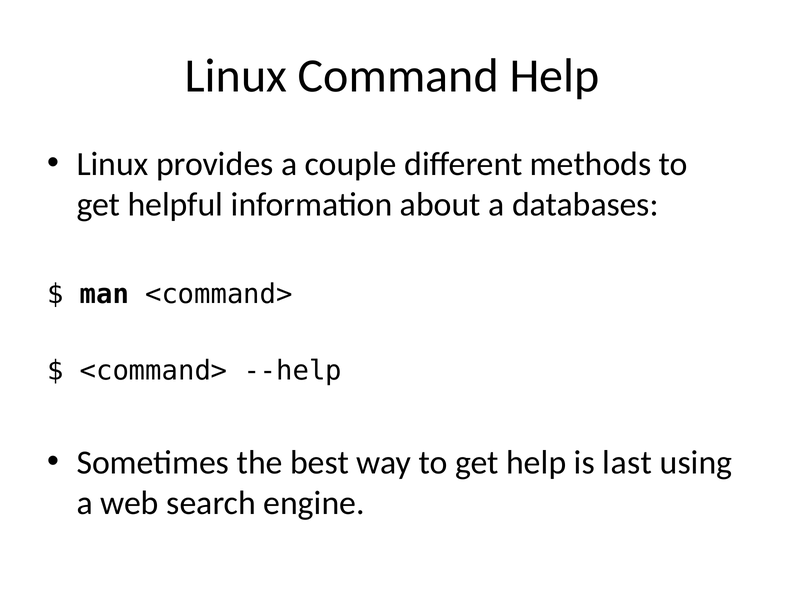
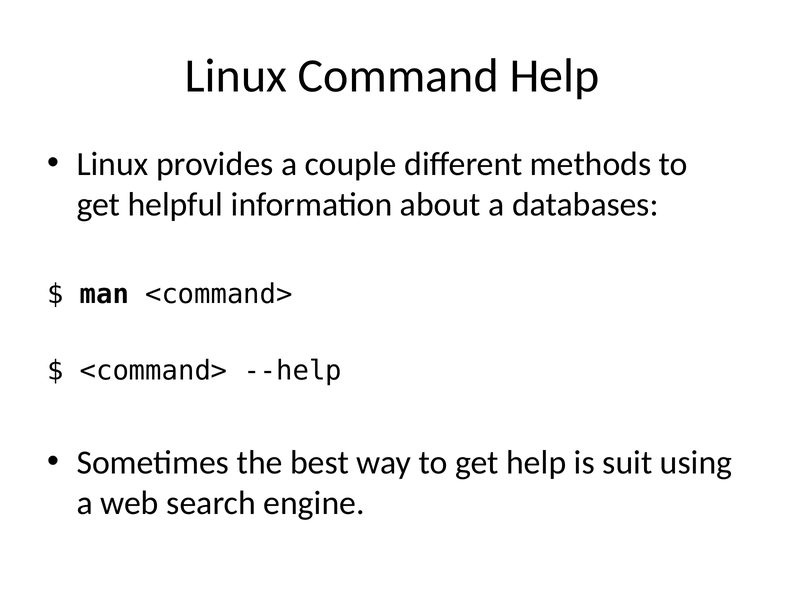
last: last -> suit (627, 462)
